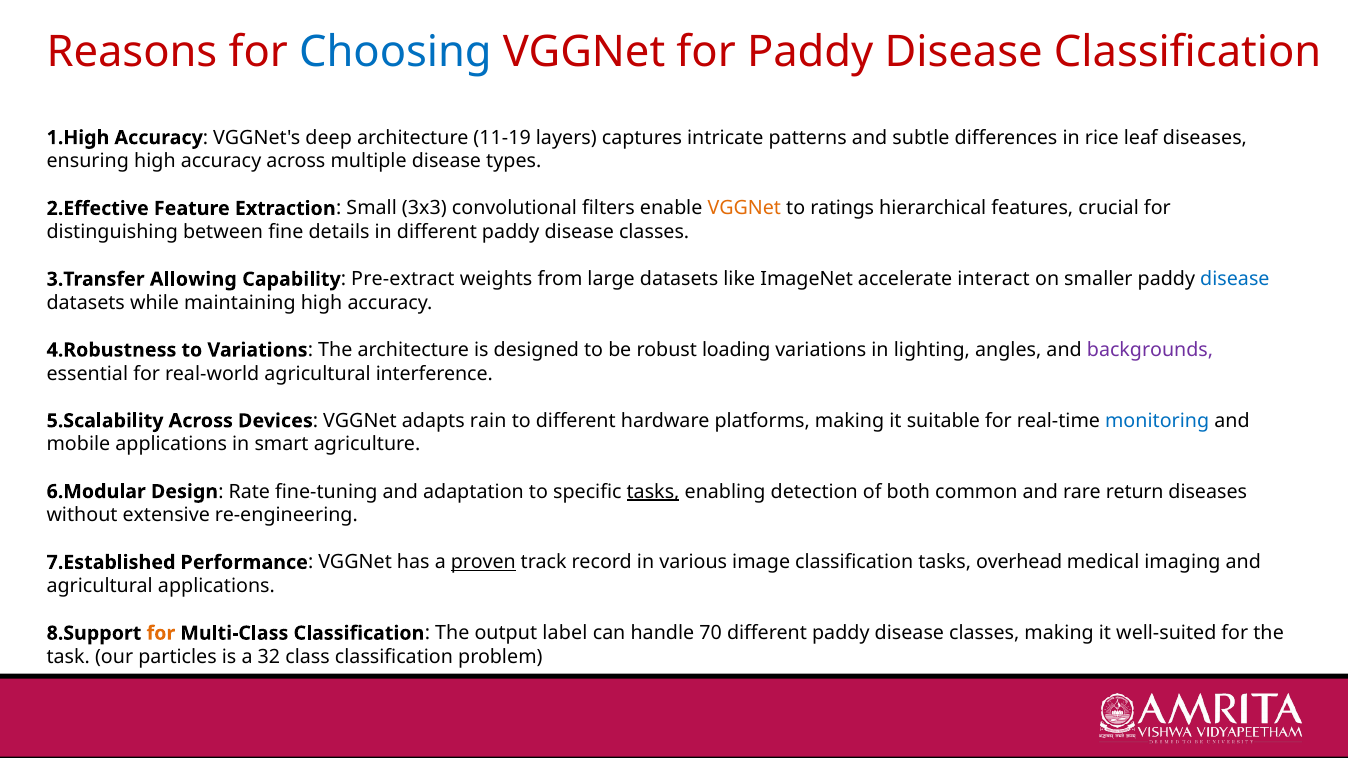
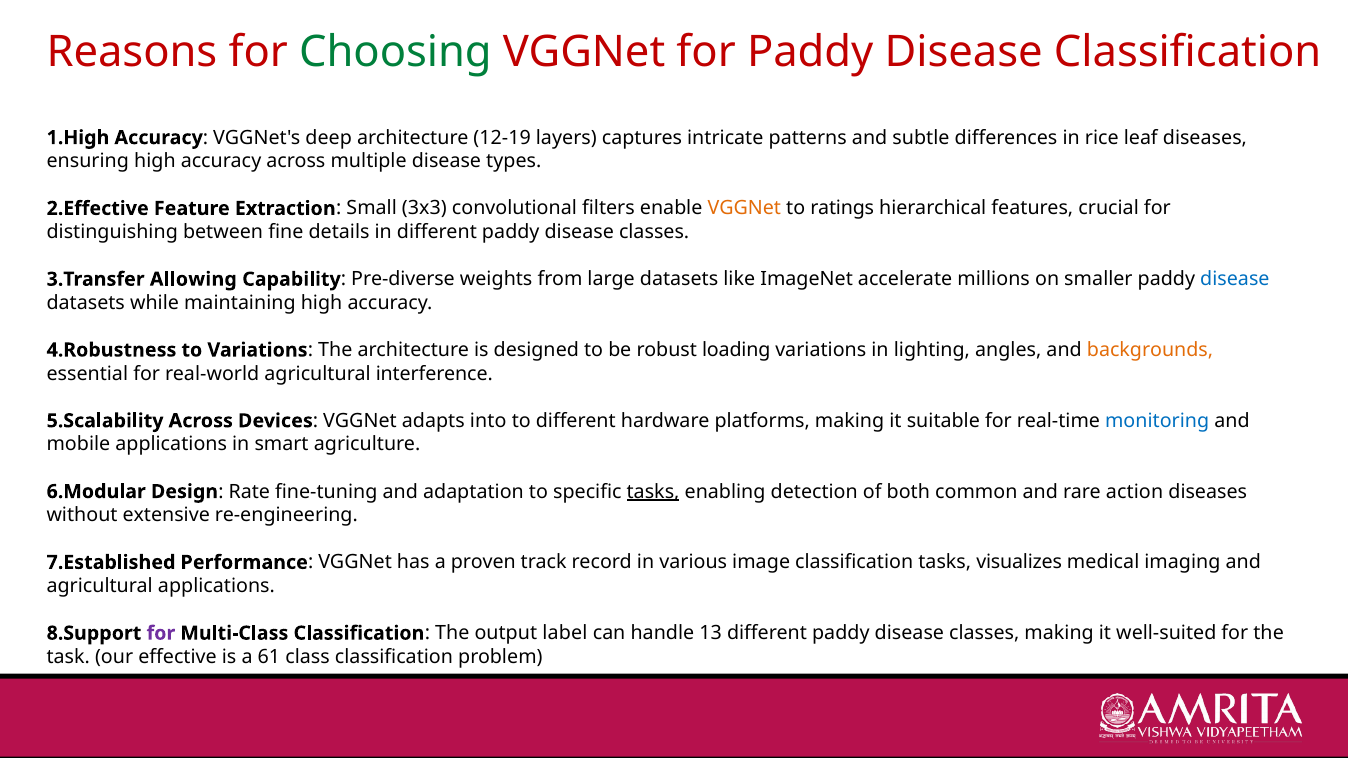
Choosing colour: blue -> green (395, 52)
11-19: 11-19 -> 12-19 (502, 138)
Pre-extract: Pre-extract -> Pre-diverse (403, 279)
interact: interact -> millions (994, 279)
backgrounds colour: purple -> orange (1150, 350)
rain: rain -> into (488, 421)
return: return -> action (1135, 492)
proven underline: present -> none (483, 563)
overhead: overhead -> visualizes (1019, 563)
for colour: orange -> purple (161, 633)
70: 70 -> 13 (711, 633)
particles: particles -> effective (178, 657)
32: 32 -> 61 (269, 657)
